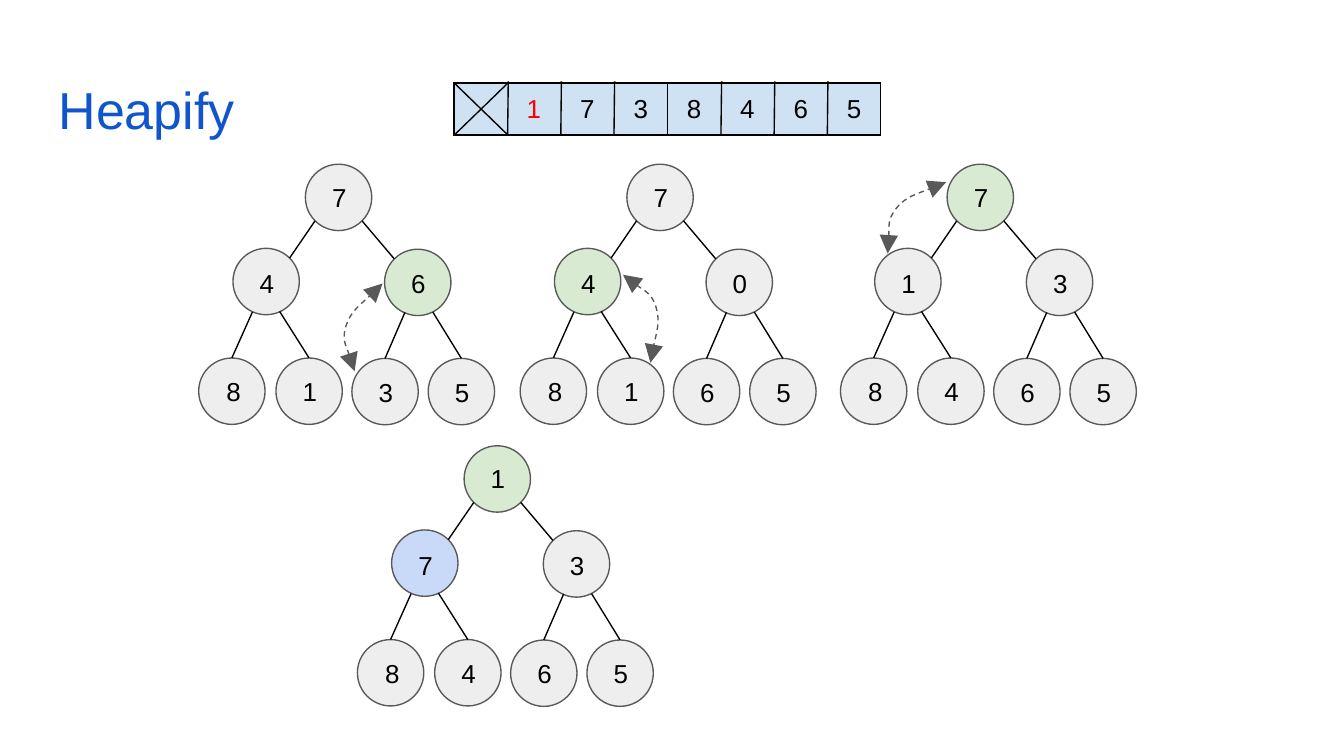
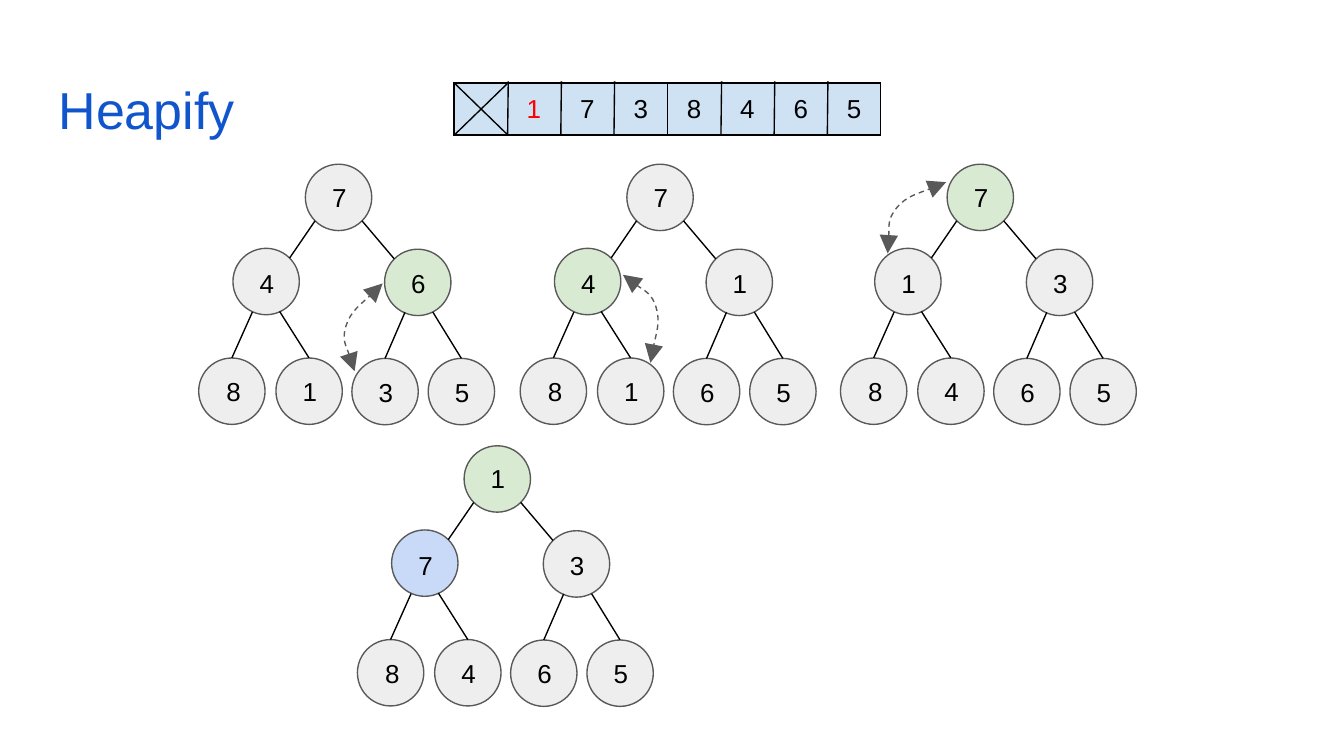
4 0: 0 -> 1 (740, 285)
